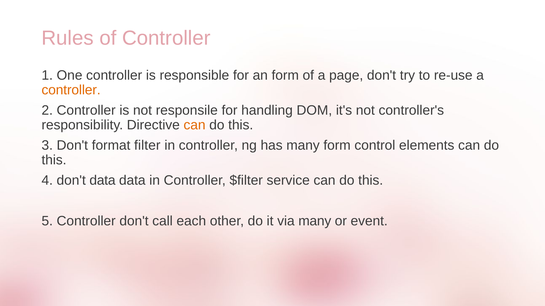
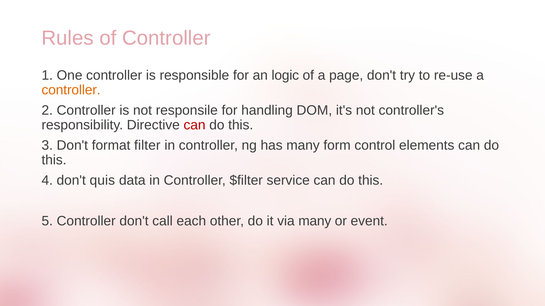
an form: form -> logic (285, 75)
can colour: orange -> red (195, 125)
don't data: data -> quis (102, 181)
